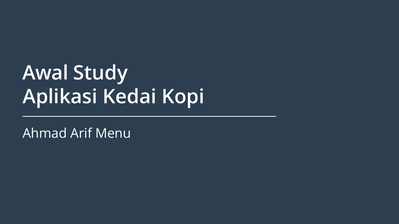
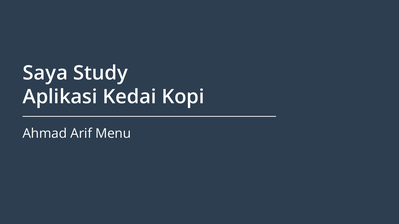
Awal: Awal -> Saya (45, 73)
